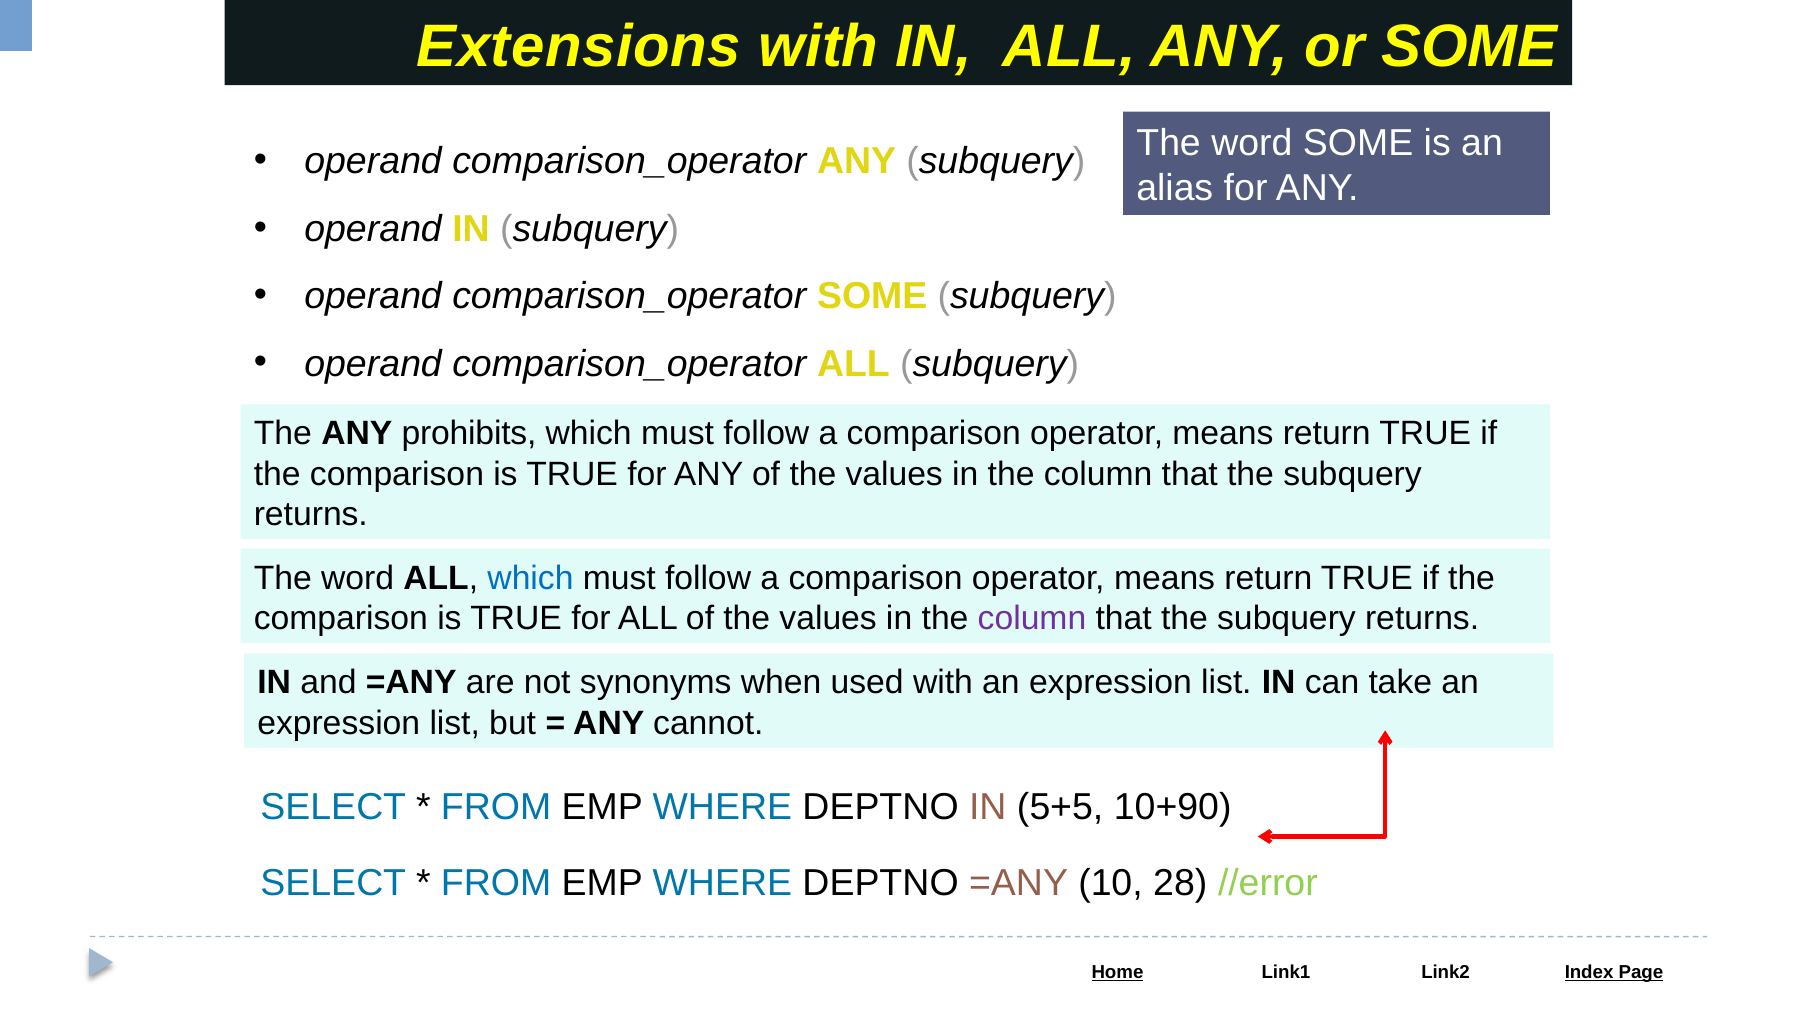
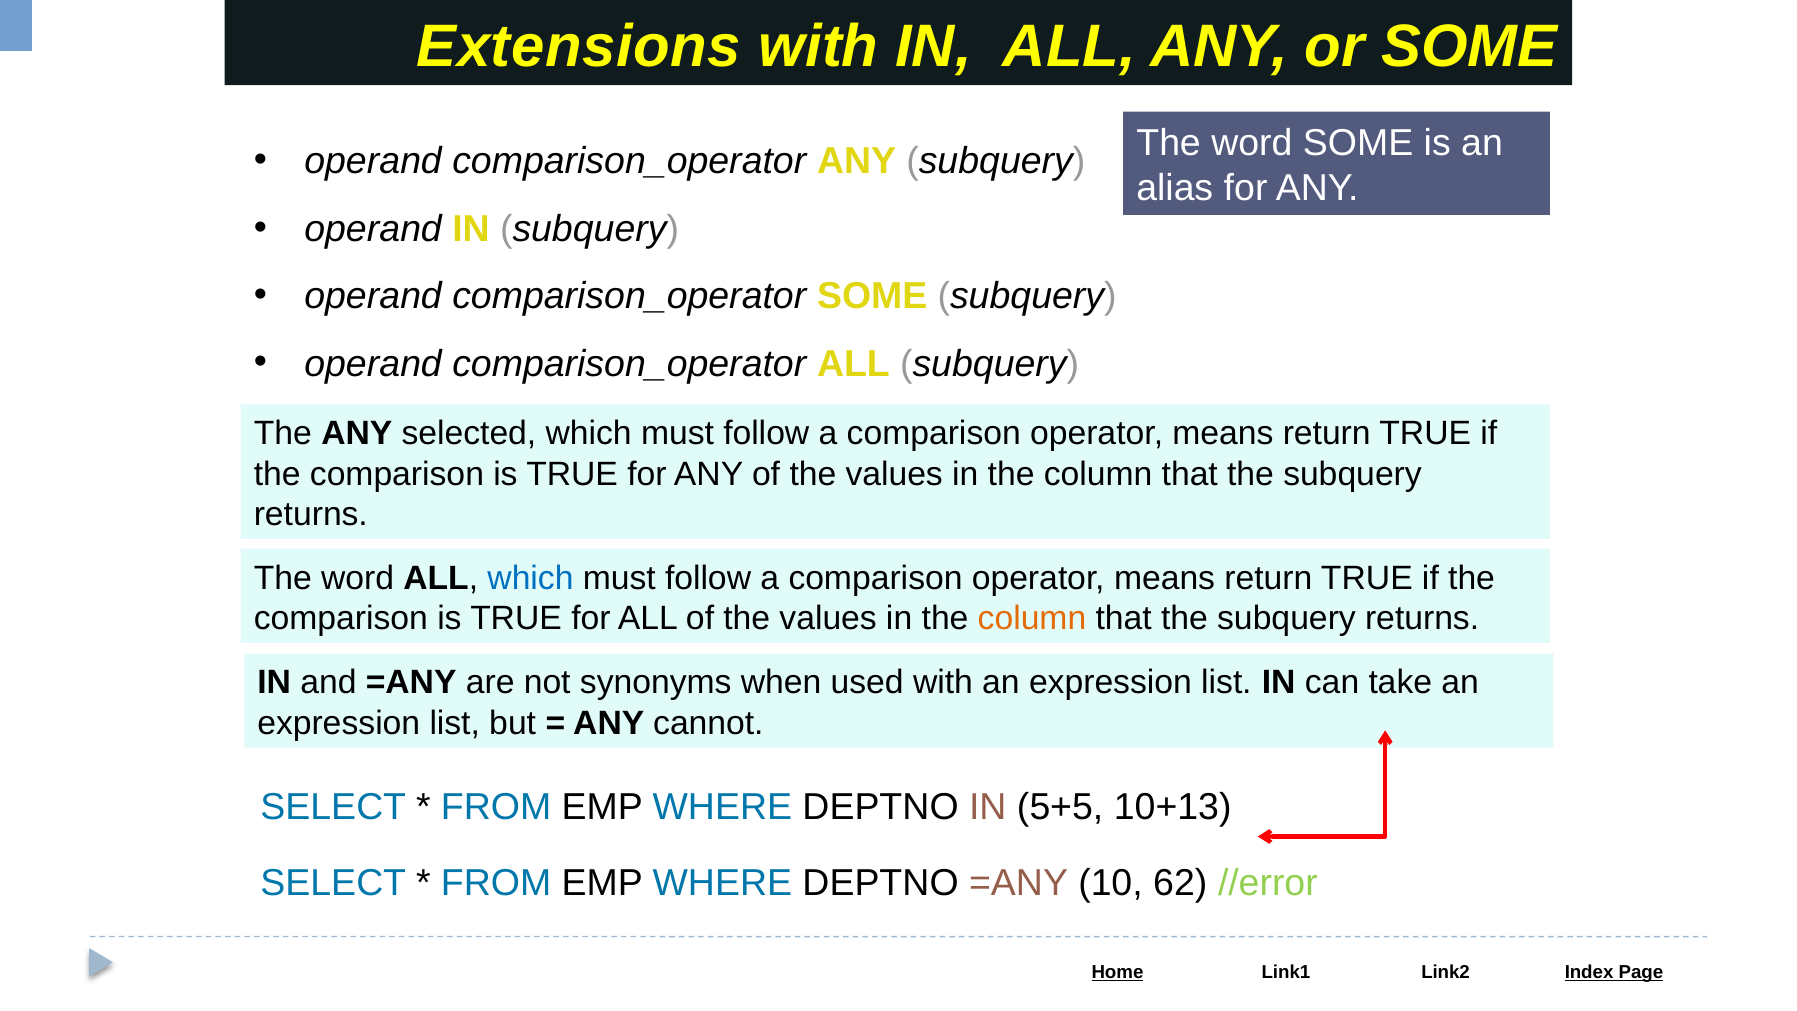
prohibits: prohibits -> selected (469, 433)
column colour: purple -> orange (1032, 618)
10+90: 10+90 -> 10+13 (1173, 807)
28: 28 -> 62 (1180, 883)
